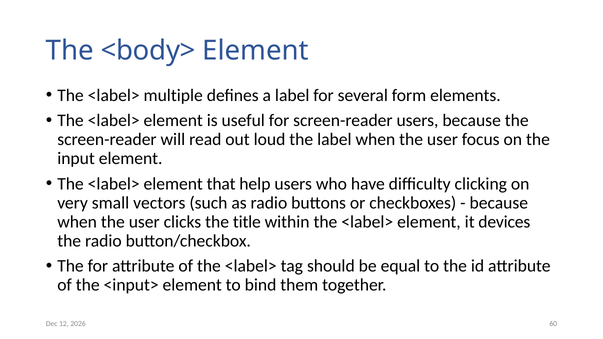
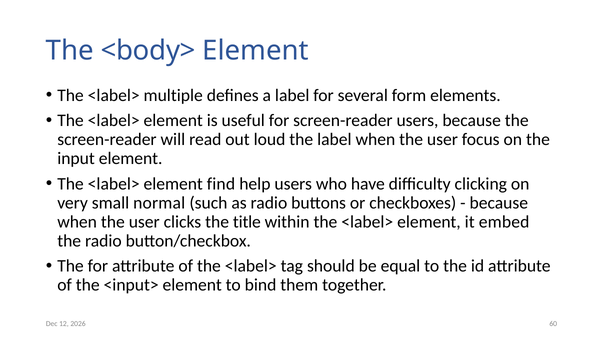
that: that -> find (221, 184)
vectors: vectors -> normal (159, 203)
devices: devices -> embed (504, 222)
